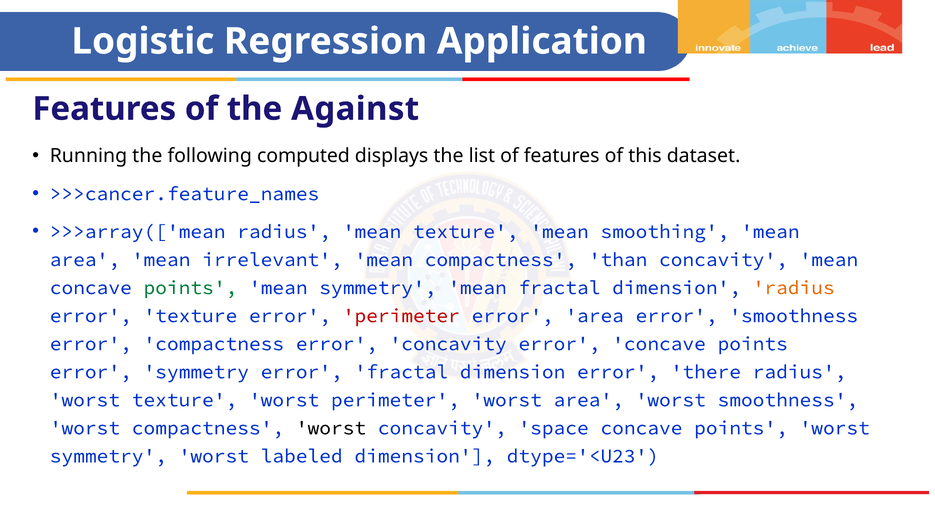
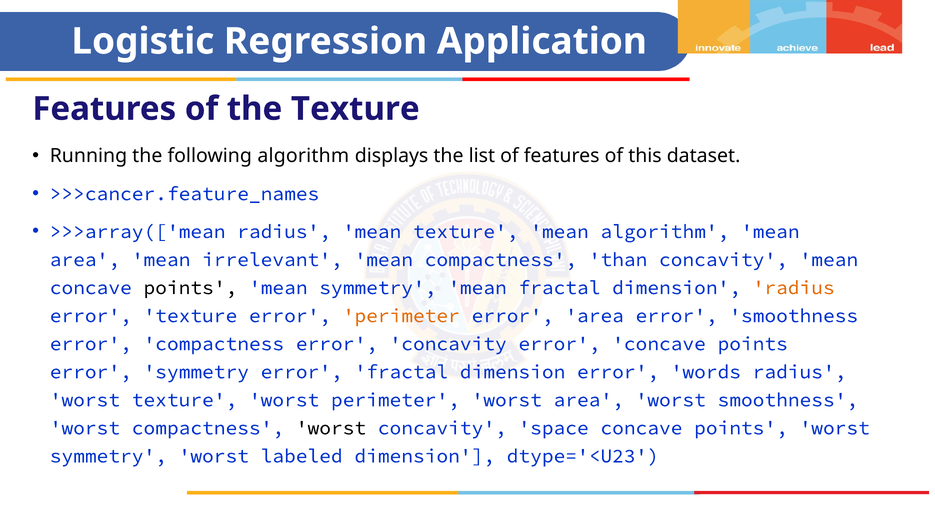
the Against: Against -> Texture (355, 109)
following computed: computed -> algorithm (303, 156)
mean smoothing: smoothing -> algorithm (665, 232)
points colour: green -> black (190, 288)
perimeter colour: red -> orange (401, 316)
there: there -> words (706, 372)
